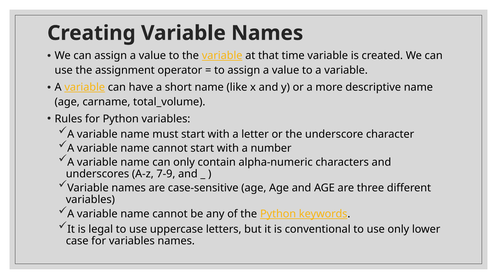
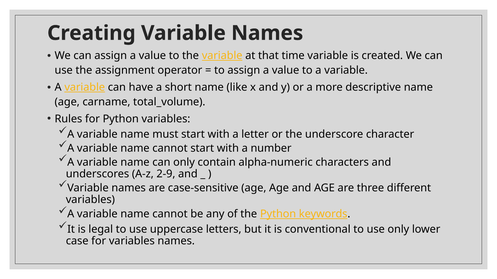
7-9: 7-9 -> 2-9 (166, 174)
